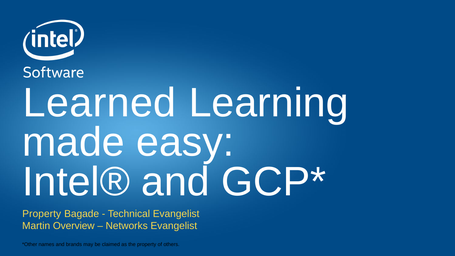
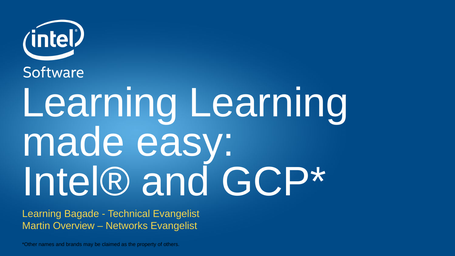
Learned: Learned -> Learning (100, 103)
Property: Property -> Learning (42, 214)
